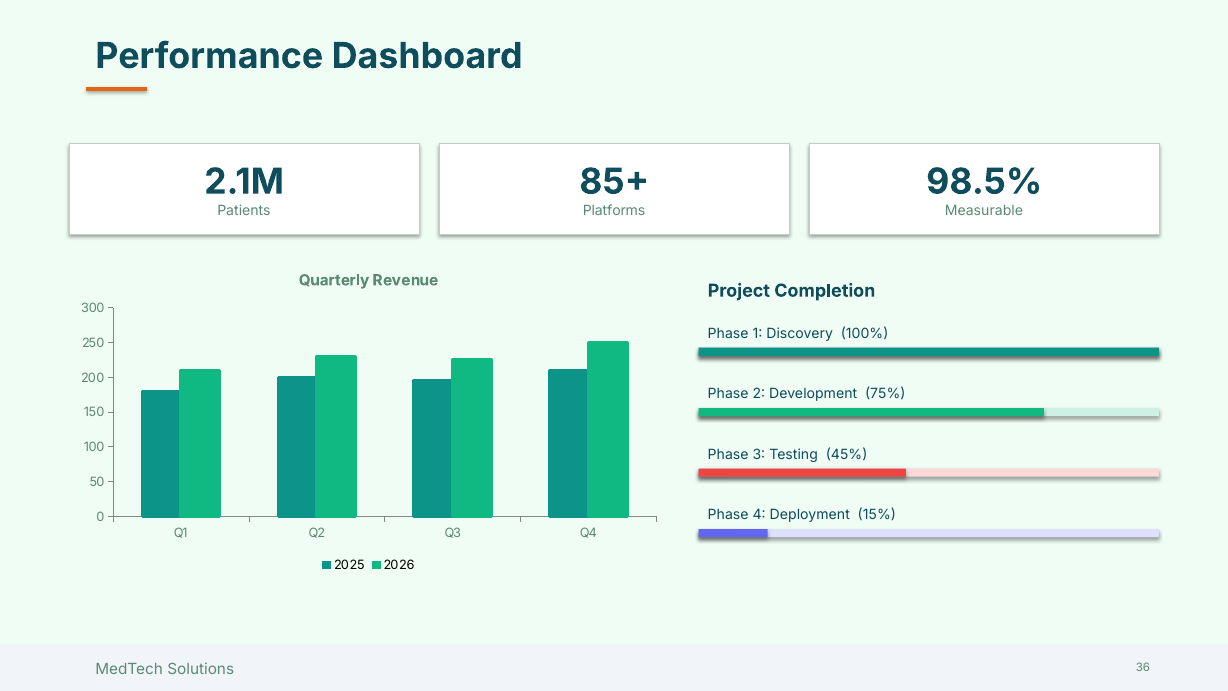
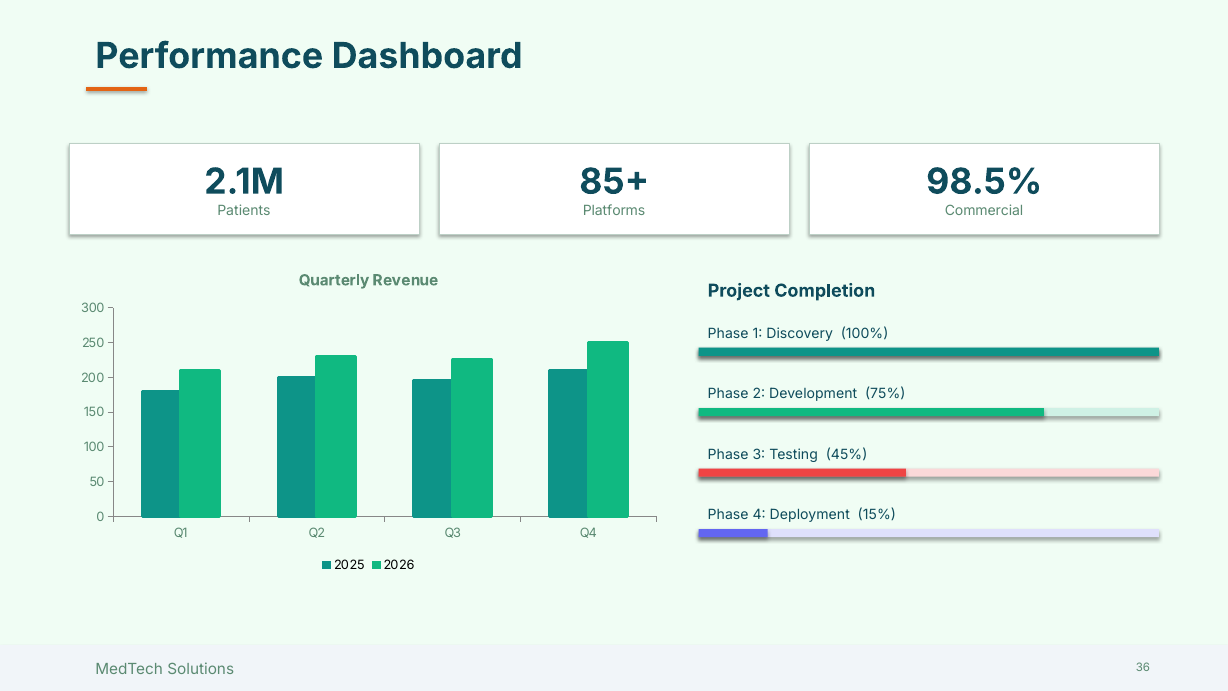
Measurable: Measurable -> Commercial (984, 210)
